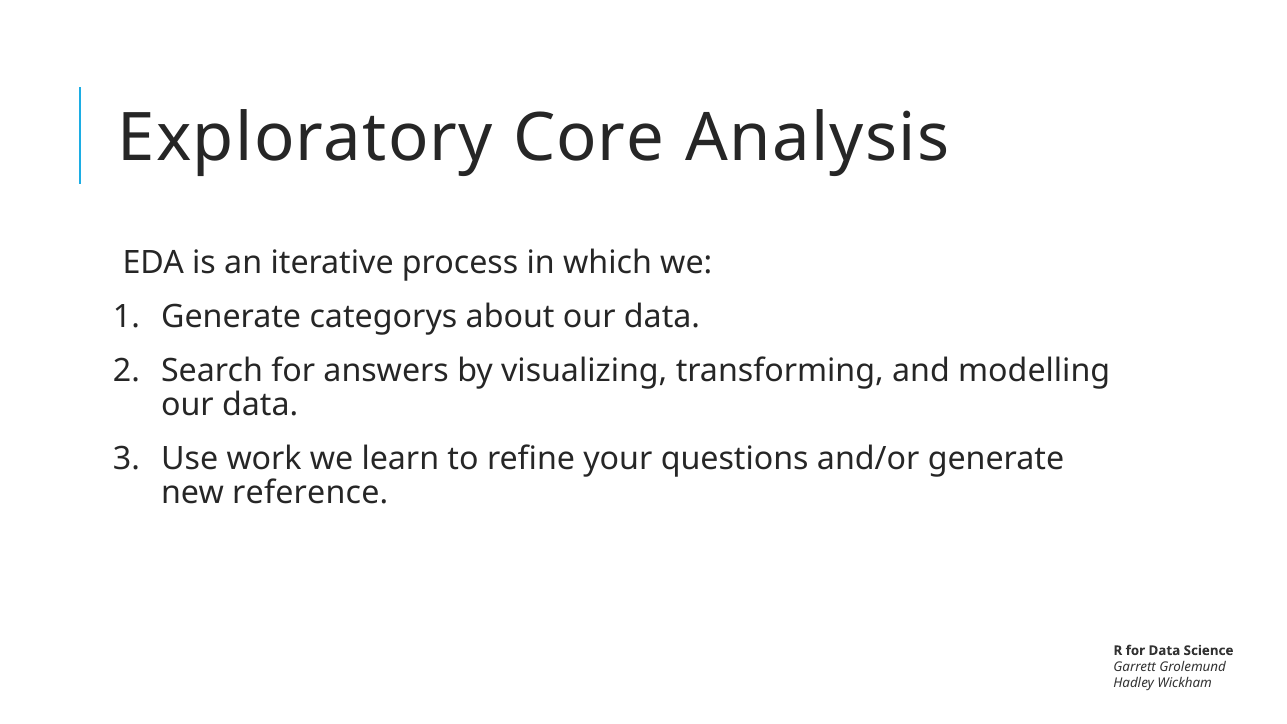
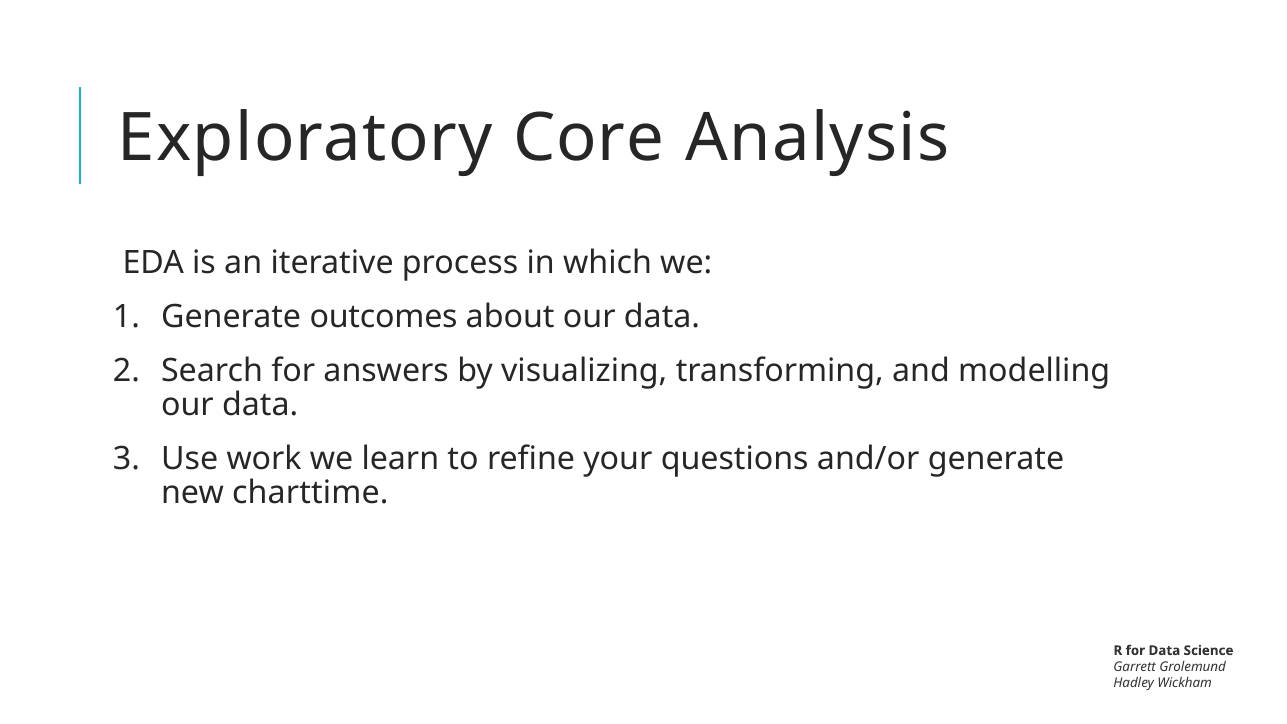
categorys: categorys -> outcomes (384, 317)
reference: reference -> charttime (310, 493)
